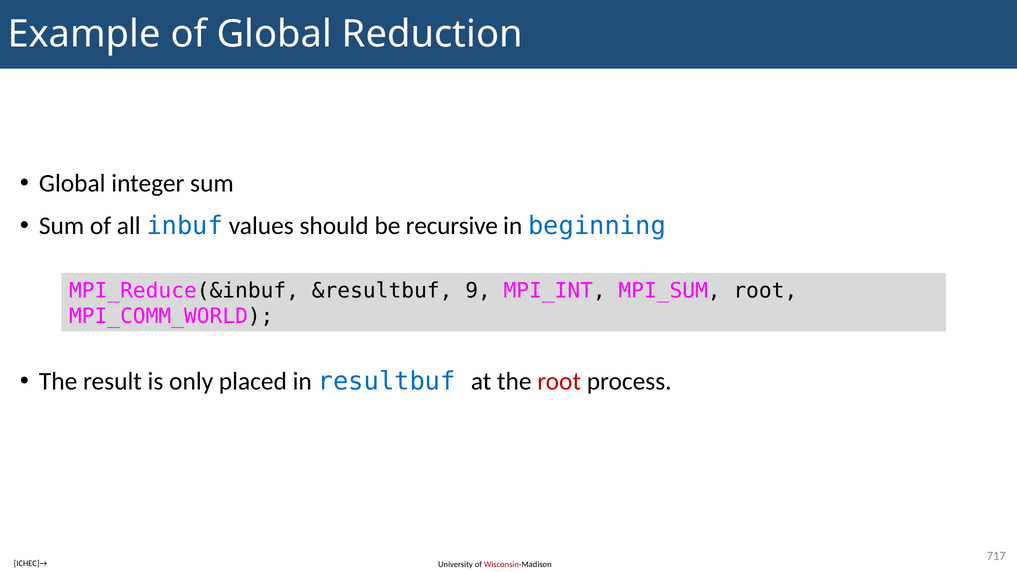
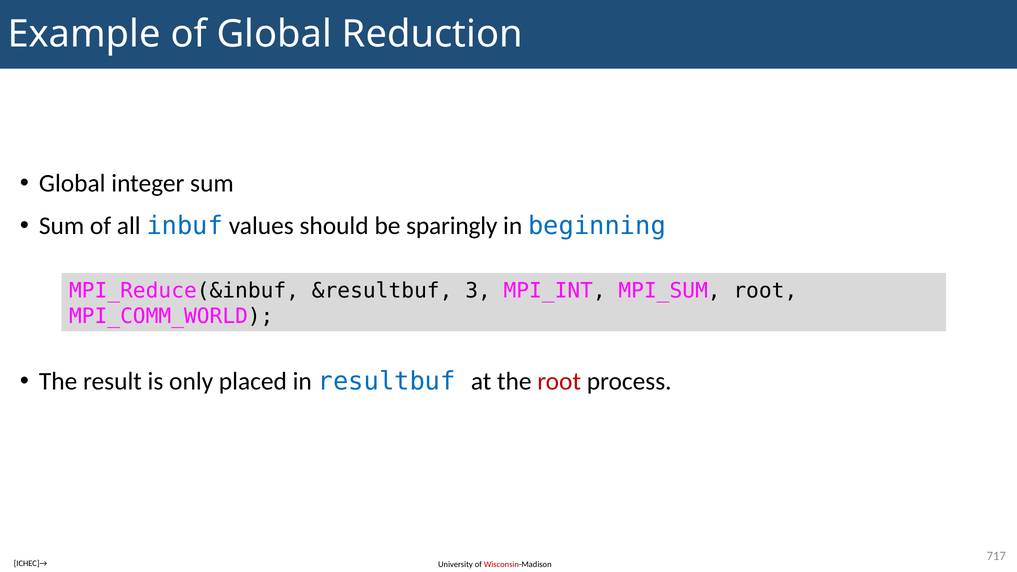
recursive: recursive -> sparingly (452, 226)
9: 9 -> 3 (478, 291)
